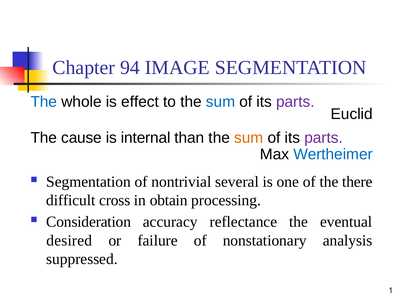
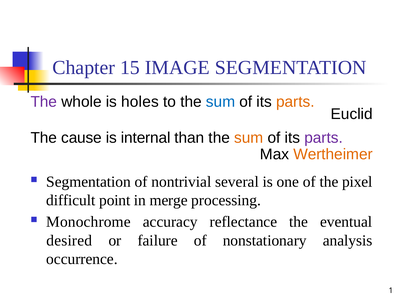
94: 94 -> 15 (130, 68)
The colour: blue -> purple (44, 102)
effect: effect -> holes (140, 102)
parts colour: purple -> orange (295, 102)
Wertheimer colour: blue -> orange (333, 154)
there: there -> pixel (357, 182)
cross: cross -> point (115, 200)
obtain: obtain -> merge (169, 200)
Consideration: Consideration -> Monochrome (88, 222)
suppressed: suppressed -> occurrence (82, 259)
